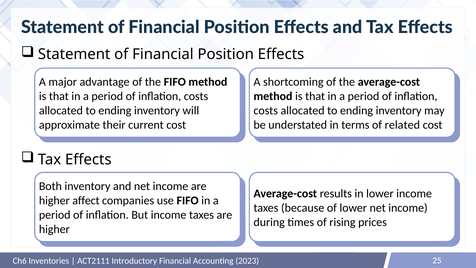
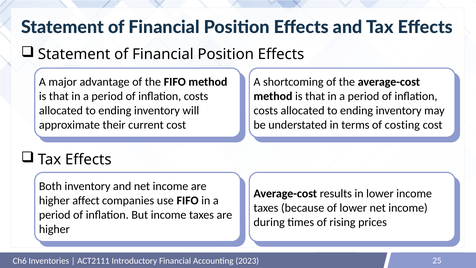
related: related -> costing (402, 125)
